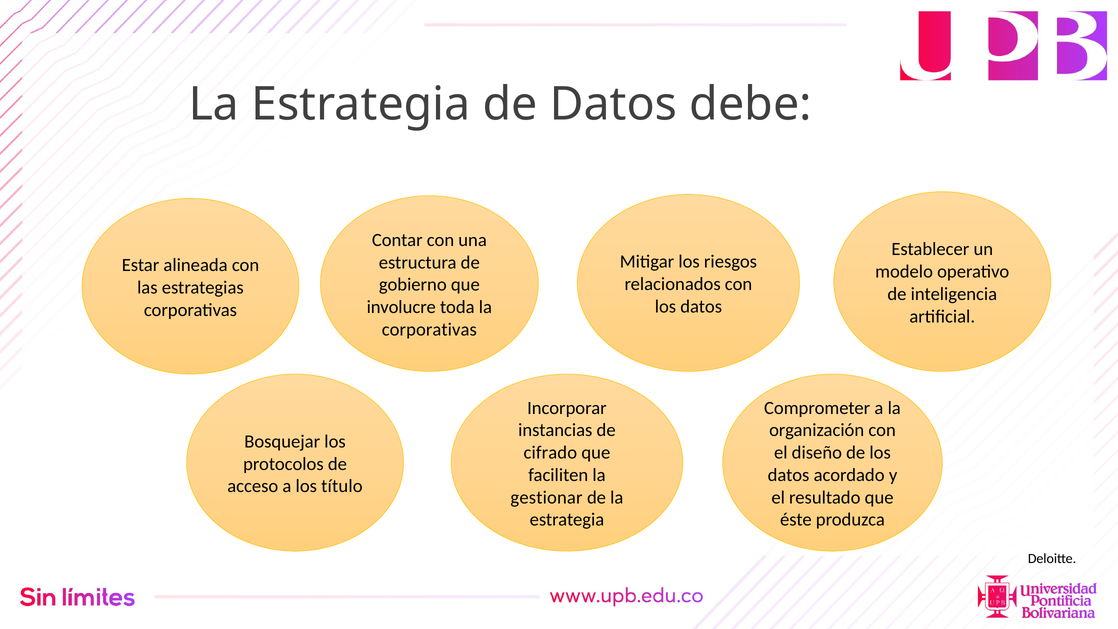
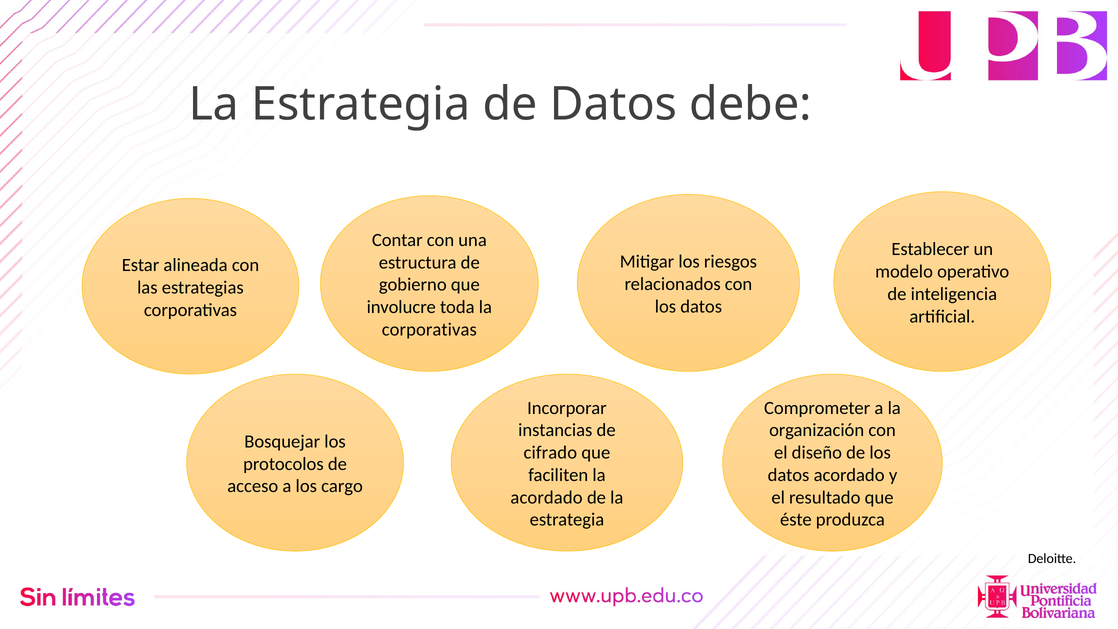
título: título -> cargo (342, 486)
gestionar: gestionar -> acordado (547, 497)
